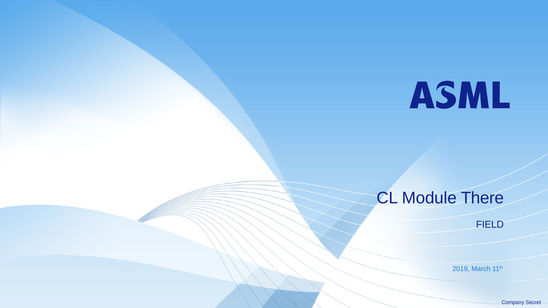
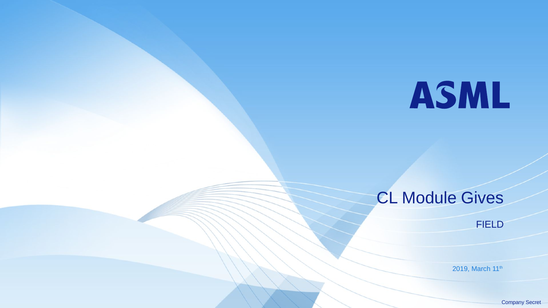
There: There -> Gives (482, 198)
